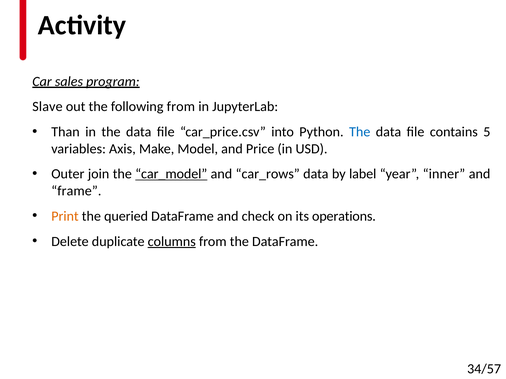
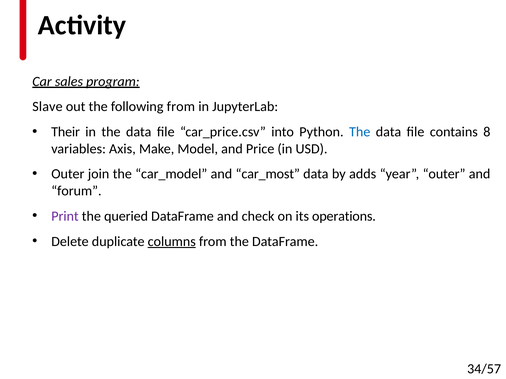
Than: Than -> Their (66, 132)
5: 5 -> 8 (487, 132)
car_model underline: present -> none (171, 174)
car_rows: car_rows -> car_most (268, 174)
label: label -> adds (363, 174)
year inner: inner -> outer (444, 174)
frame: frame -> forum (76, 191)
Print colour: orange -> purple (65, 216)
